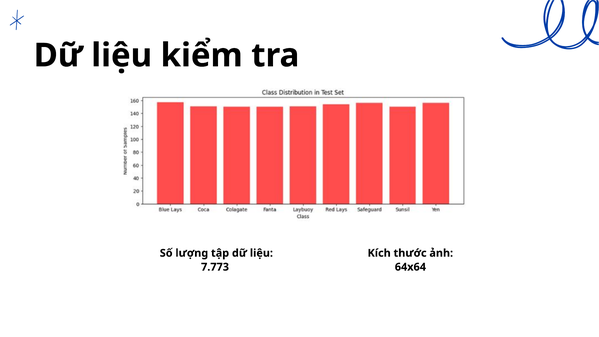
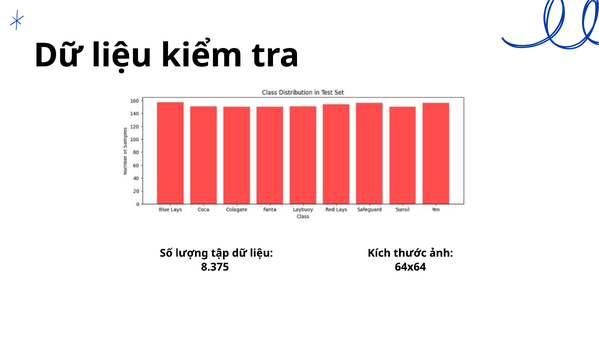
7.773: 7.773 -> 8.375 (215, 267)
